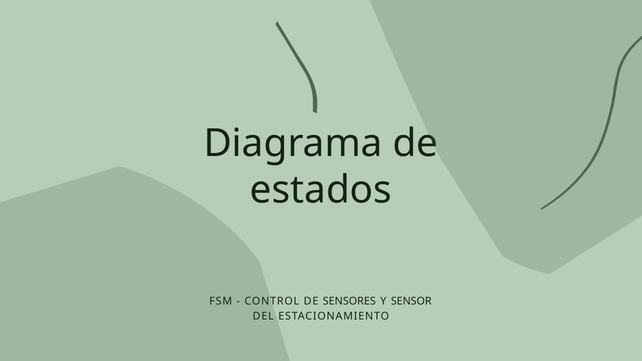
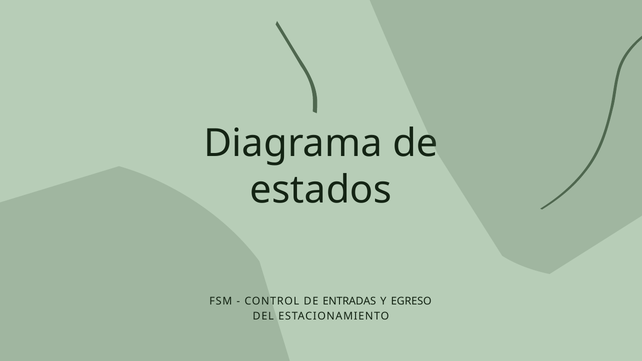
SENSORES: SENSORES -> ENTRADAS (349, 301)
SENSOR: SENSOR -> EGRESO (411, 301)
